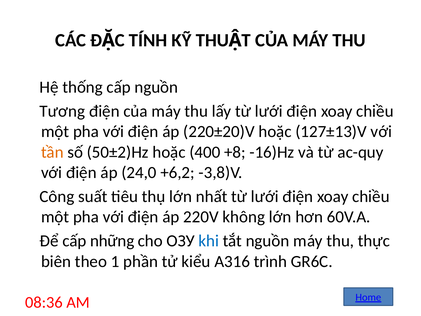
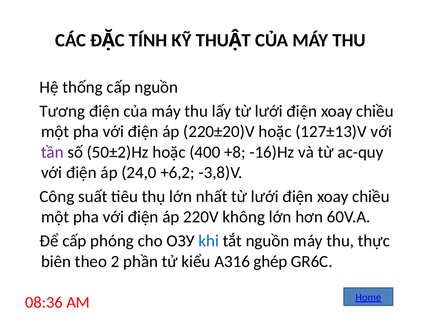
tần colour: orange -> purple (52, 152)
những: những -> phóng (112, 241)
1: 1 -> 2 (115, 261)
trình: trình -> ghép (271, 261)
